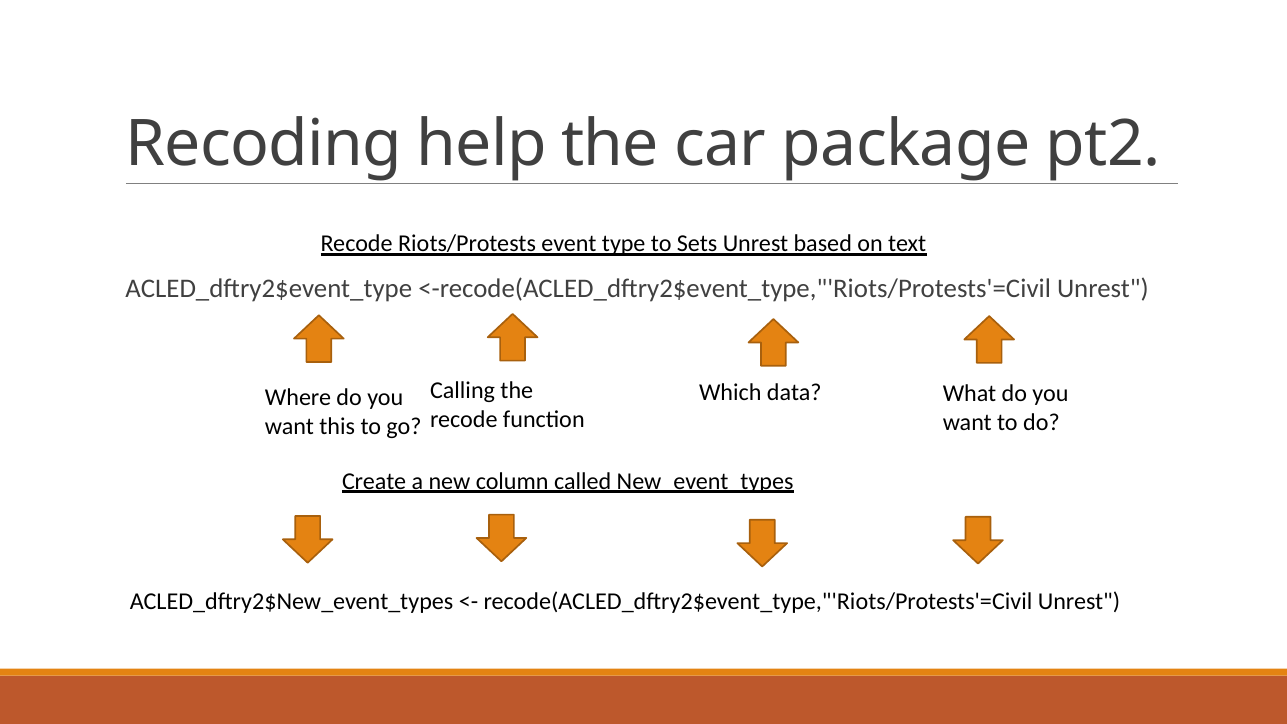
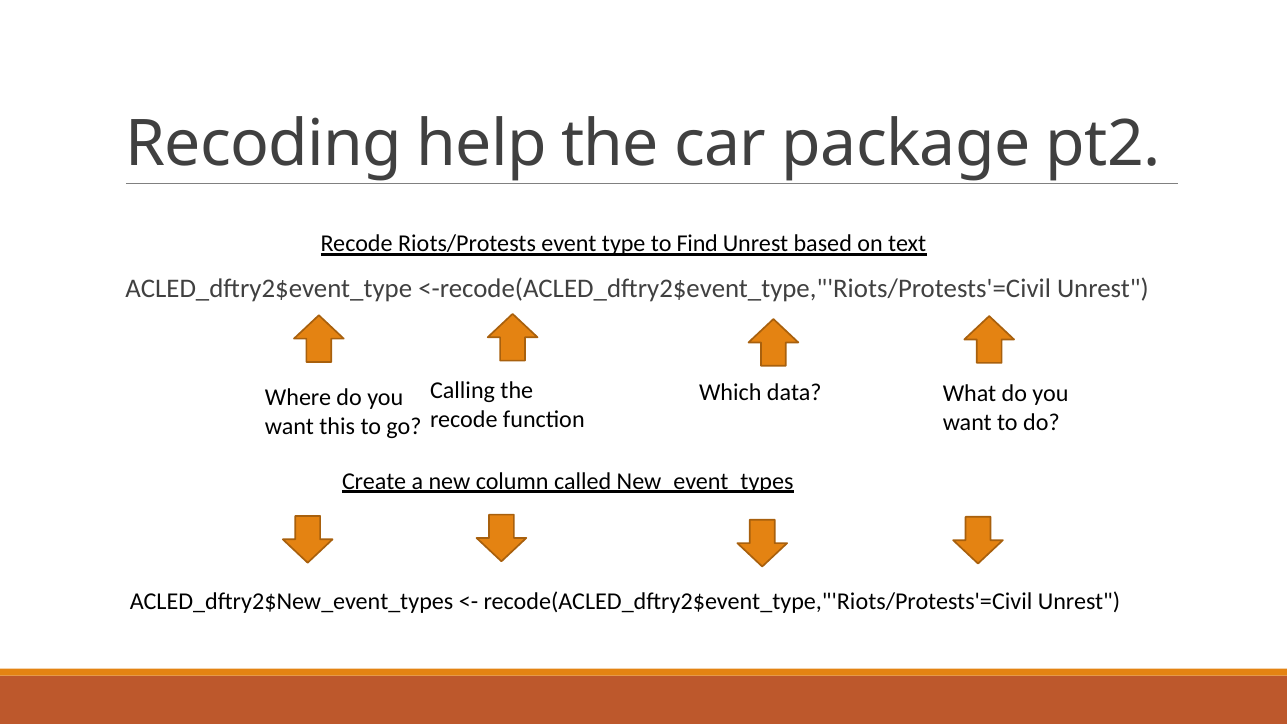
Sets: Sets -> Find (697, 244)
